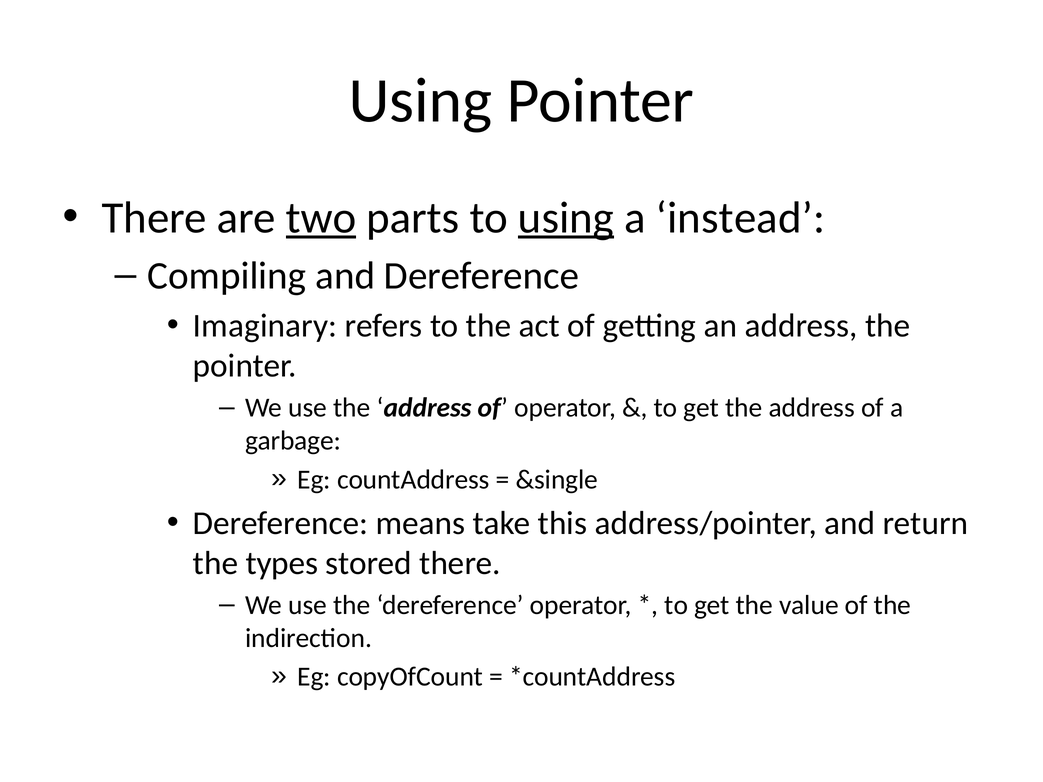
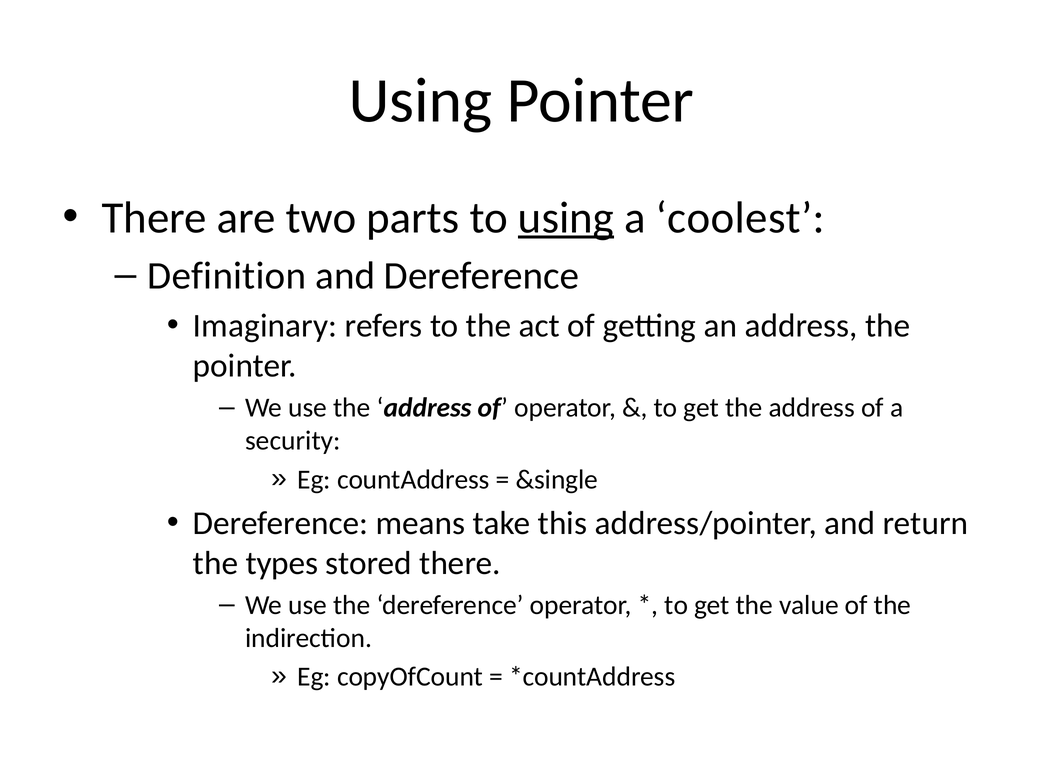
two underline: present -> none (321, 218)
instead: instead -> coolest (740, 218)
Compiling: Compiling -> Definition (227, 276)
garbage: garbage -> security (293, 441)
